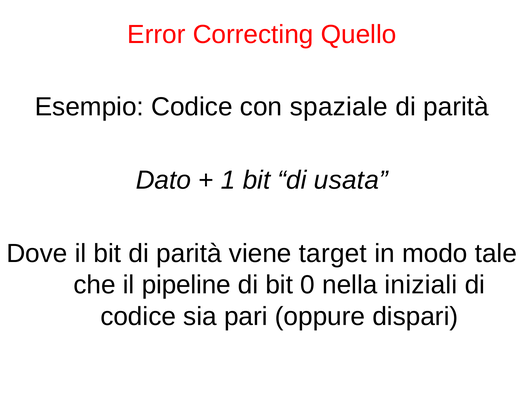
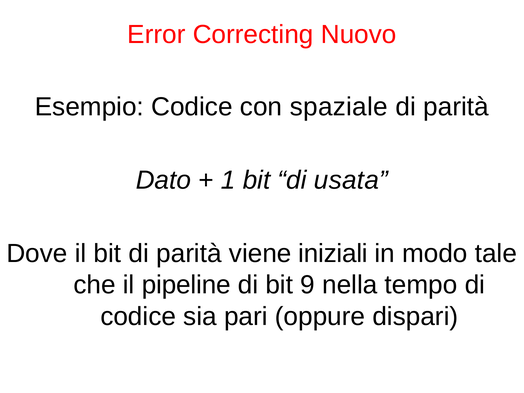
Quello: Quello -> Nuovo (359, 35)
target: target -> iniziali (333, 253)
0: 0 -> 9 (308, 285)
iniziali: iniziali -> tempo (421, 285)
